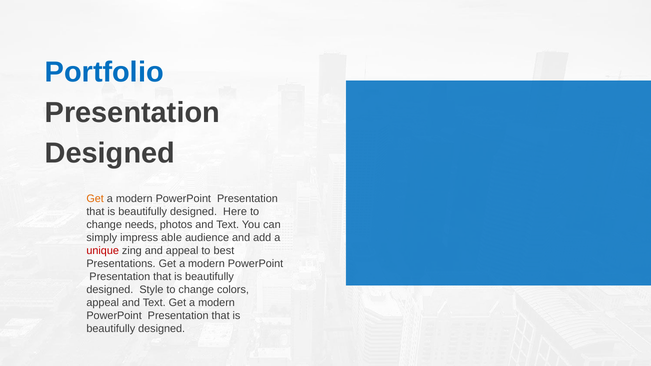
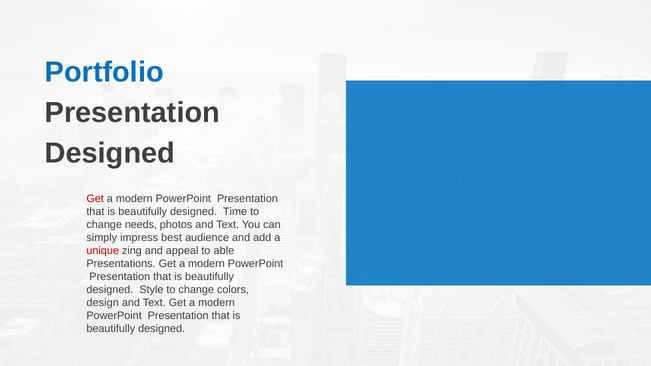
Get colour: orange -> red (95, 199)
Here: Here -> Time (235, 212)
able: able -> best (172, 238)
best: best -> able (224, 251)
appeal: appeal -> design (103, 303)
